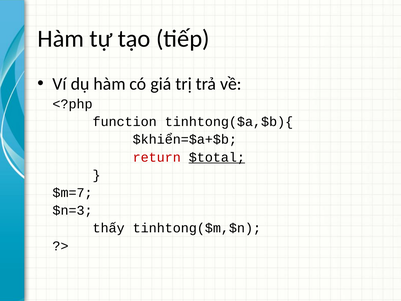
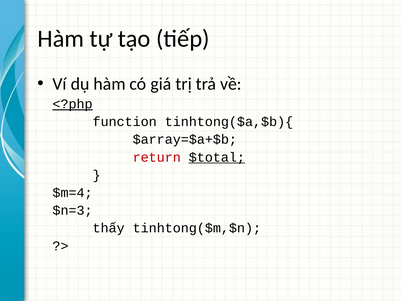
<?php underline: none -> present (73, 104)
$khiển=$a+$b: $khiển=$a+$b -> $array=$a+$b (185, 139)
$m=7: $m=7 -> $m=4 (73, 193)
